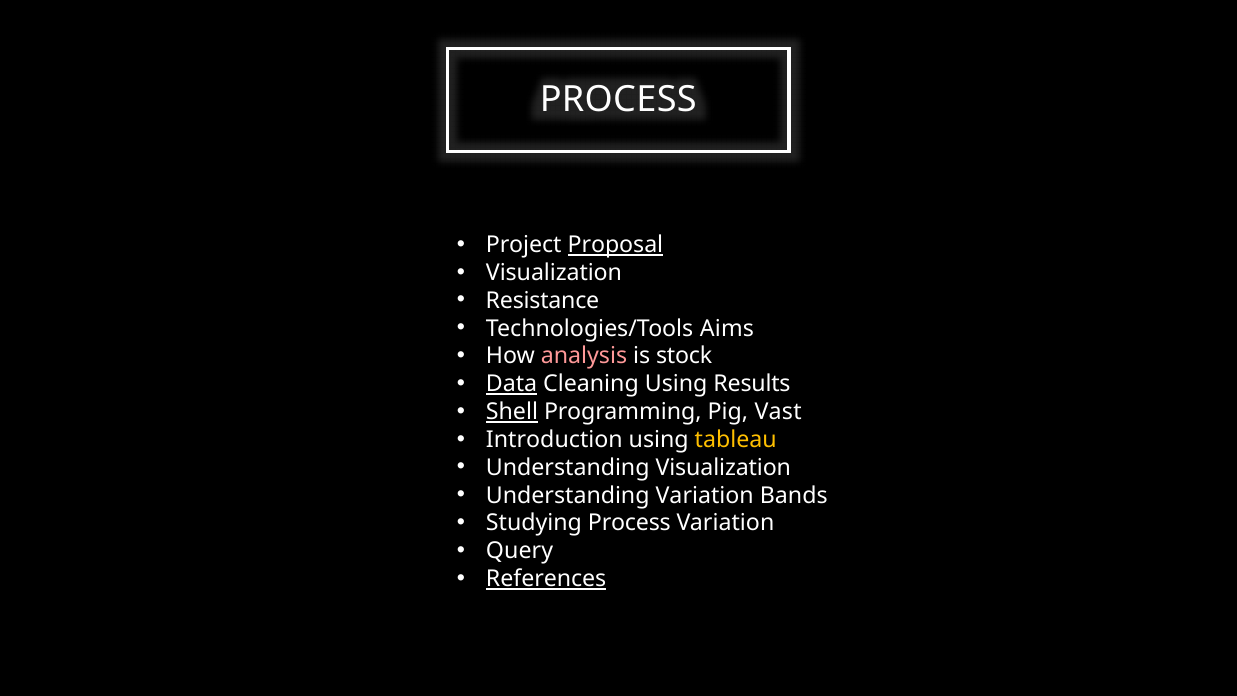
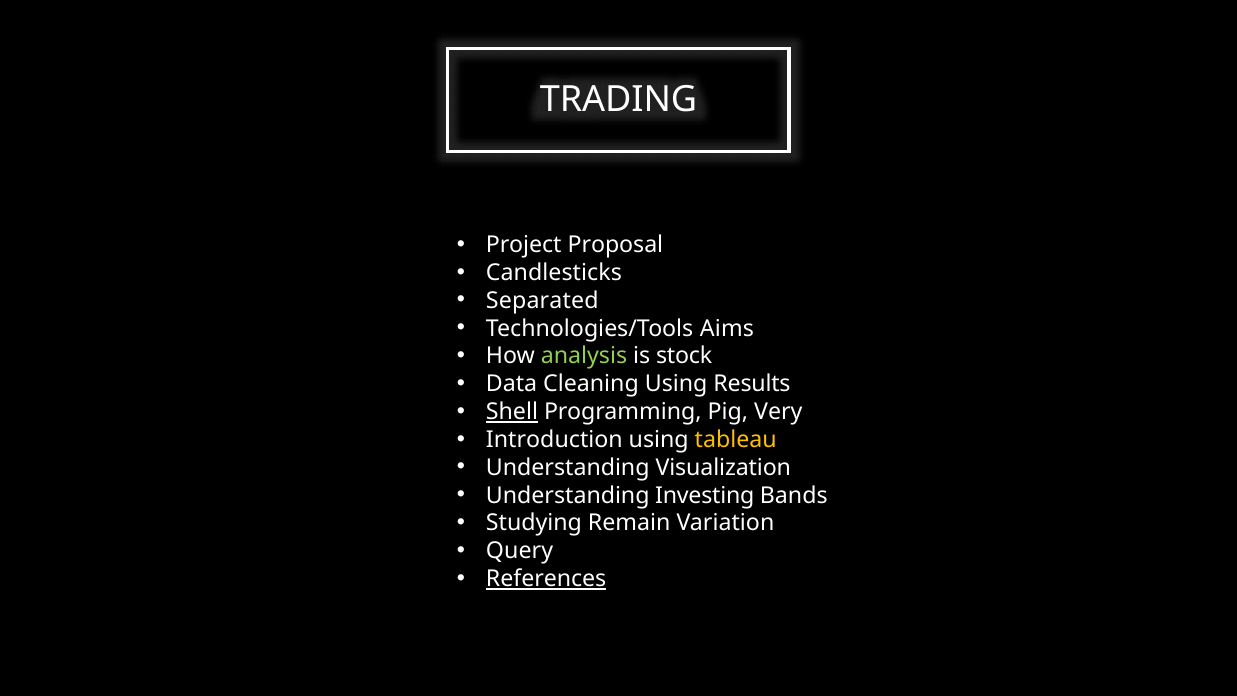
PROCESS: PROCESS -> TRADING (618, 100)
Proposal underline: present -> none (615, 245)
Visualization: Visualization -> Candlesticks (554, 273)
Resistance: Resistance -> Separated (542, 300)
analysis colour: pink -> light green (584, 356)
Data underline: present -> none (512, 384)
Vast: Vast -> Very (778, 412)
Understanding Variation: Variation -> Investing (705, 495)
Studying Process: Process -> Remain (629, 523)
